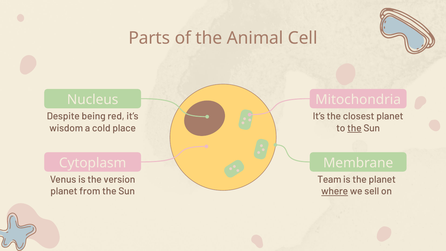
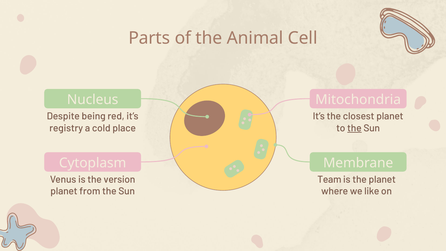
wisdom: wisdom -> registry (66, 128)
where underline: present -> none (335, 191)
sell: sell -> like (372, 191)
